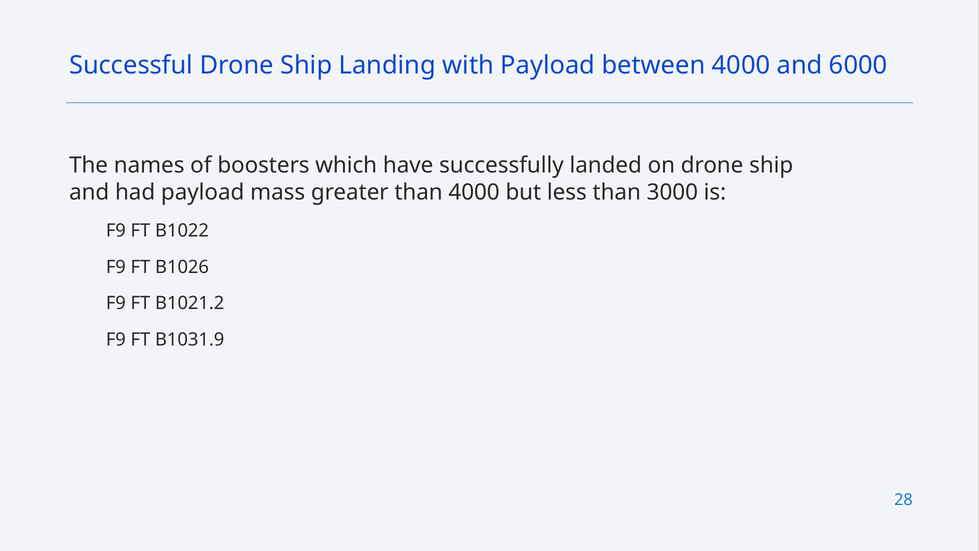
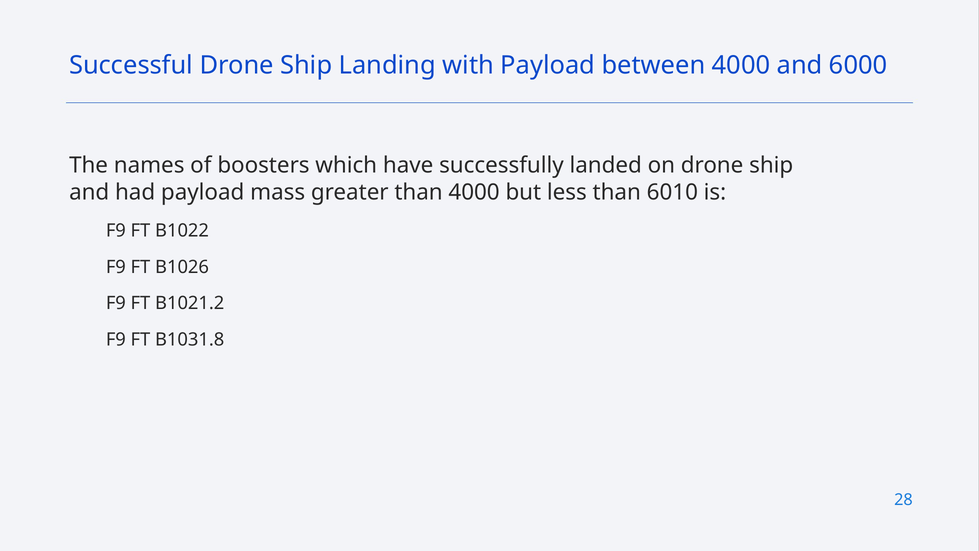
3000: 3000 -> 6010 (672, 192)
B1031.9: B1031.9 -> B1031.8 (190, 340)
